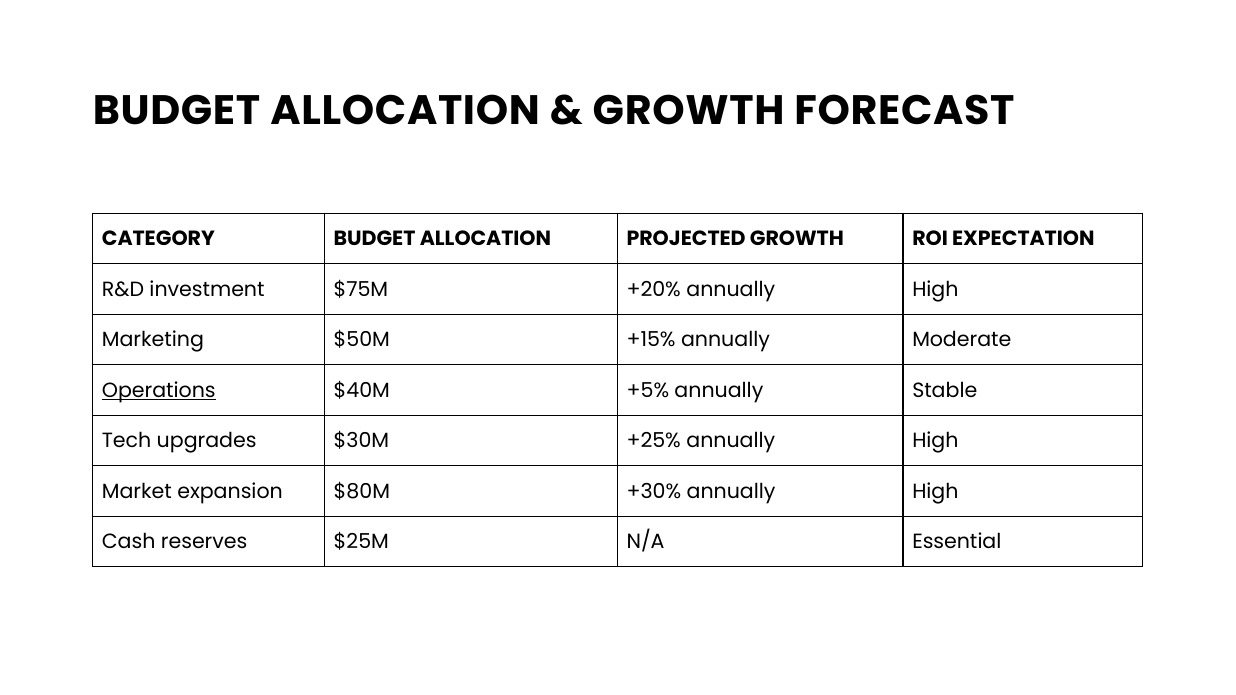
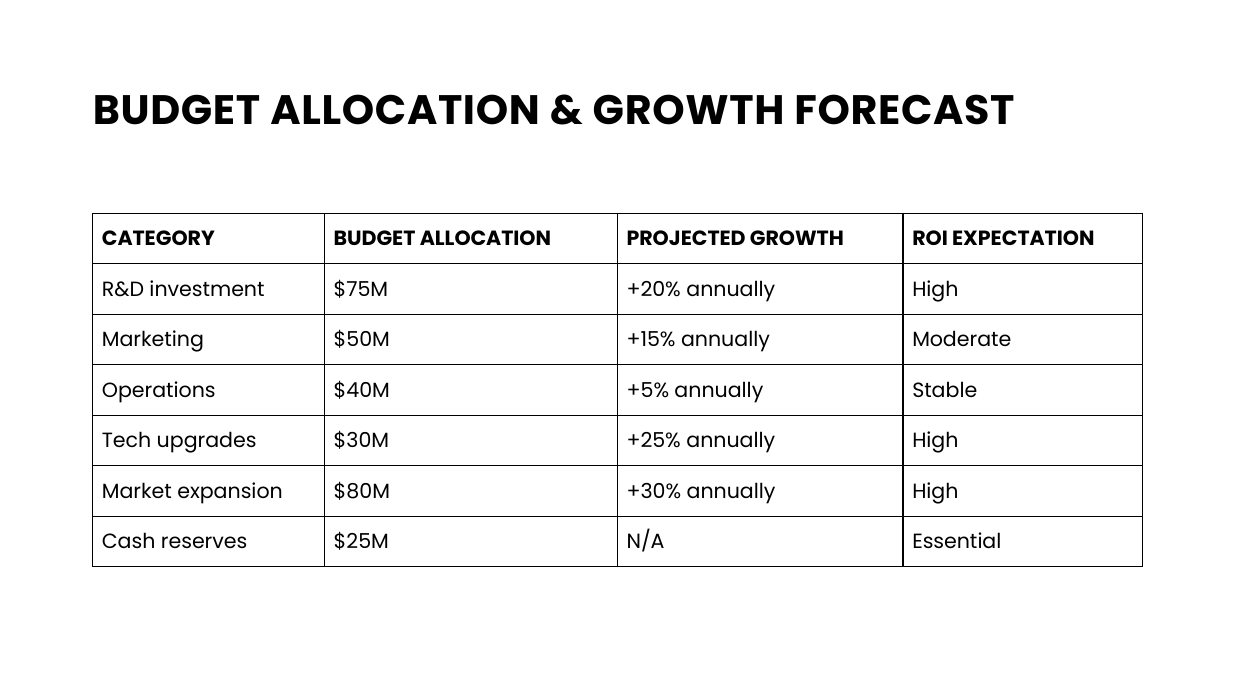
Operations underline: present -> none (159, 391)
